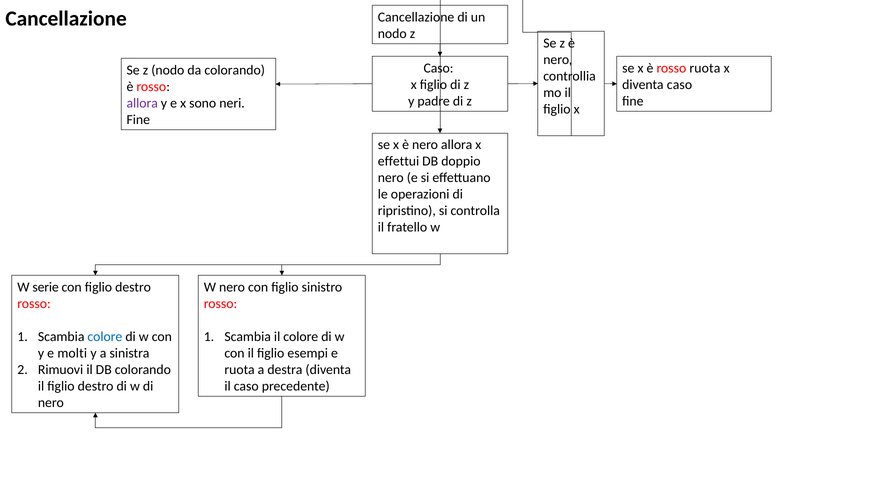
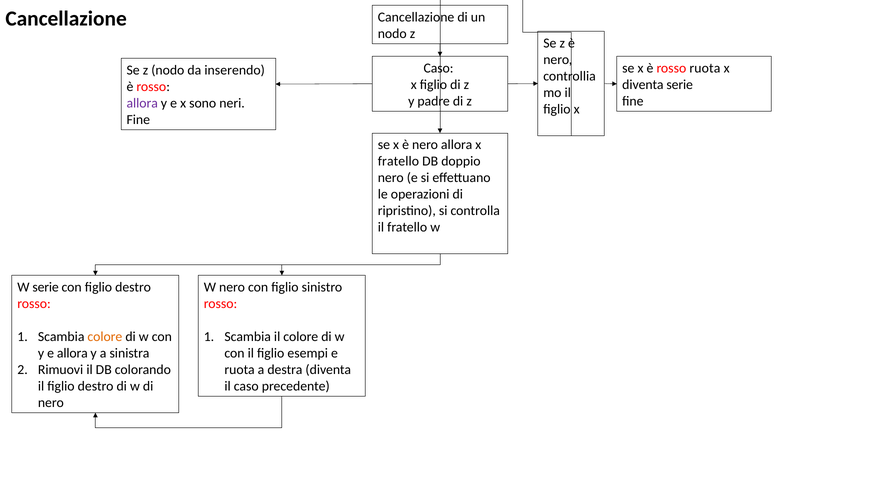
da colorando: colorando -> inserendo (235, 70)
diventa caso: caso -> serie (680, 85)
effettui: effettui -> fratello (398, 161)
colore colour: blue -> orange (105, 337)
e molti: molti -> allora (72, 353)
